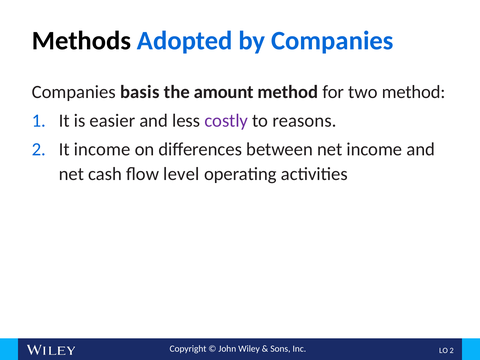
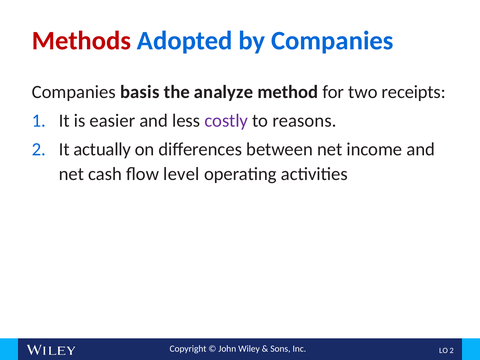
Methods colour: black -> red (81, 41)
amount: amount -> analyze (224, 92)
two method: method -> receipts (414, 92)
It income: income -> actually (102, 149)
